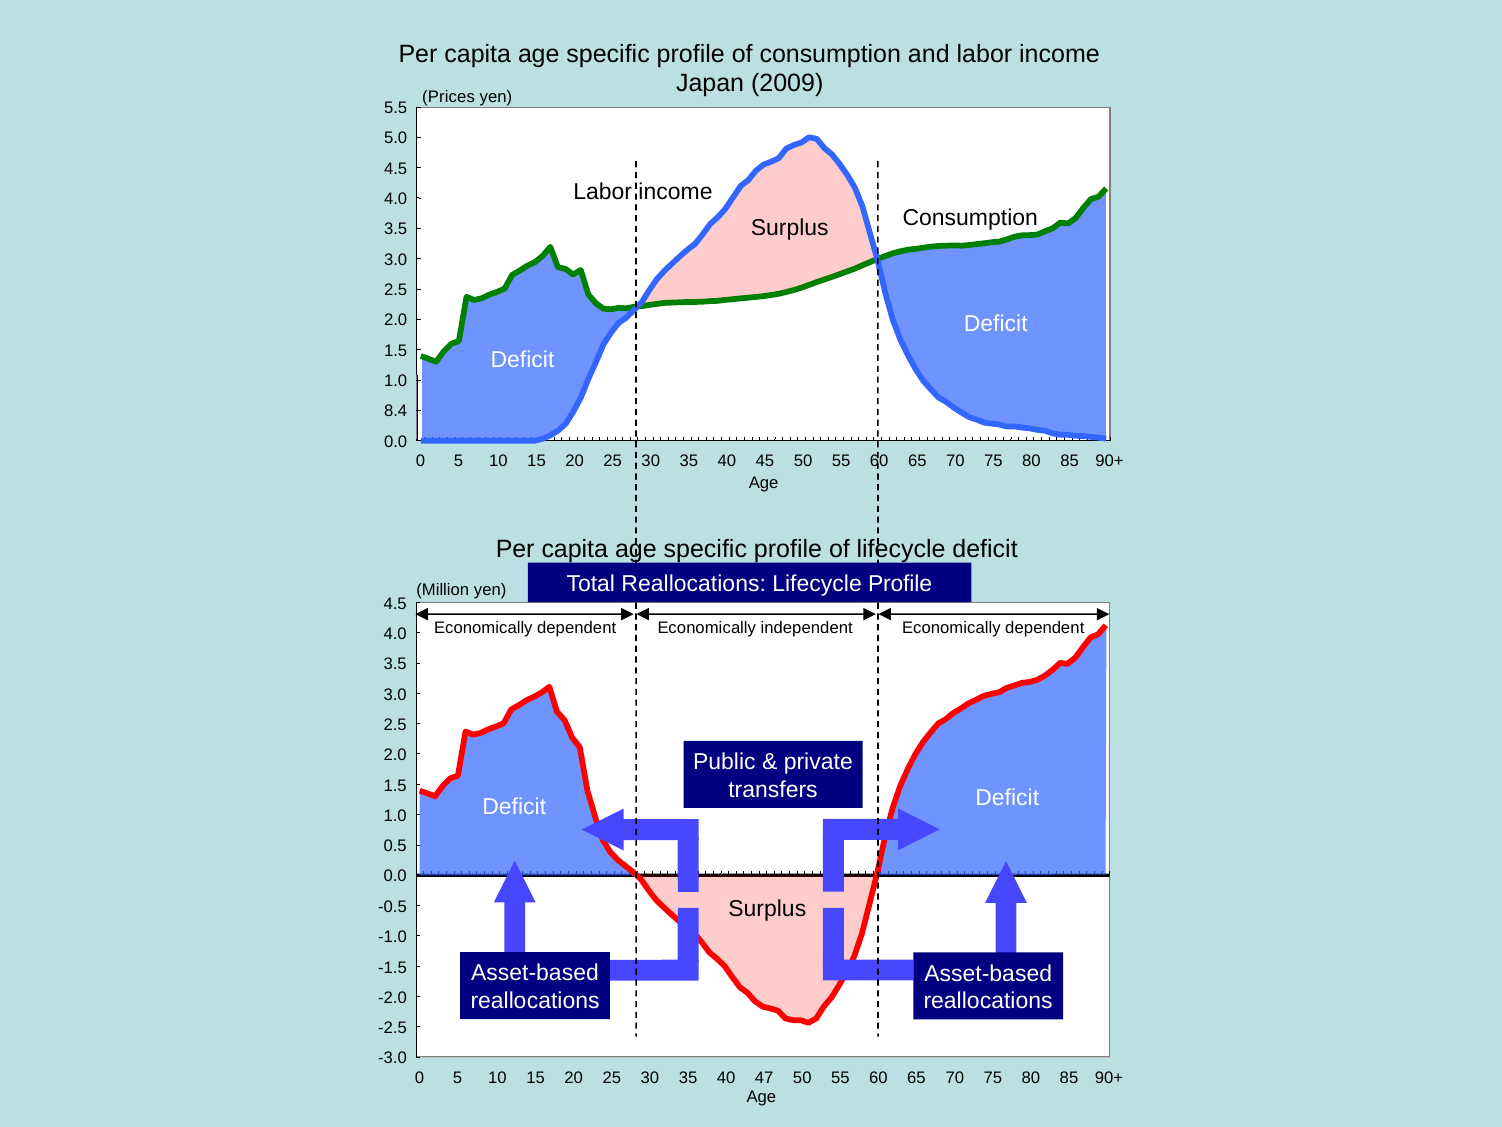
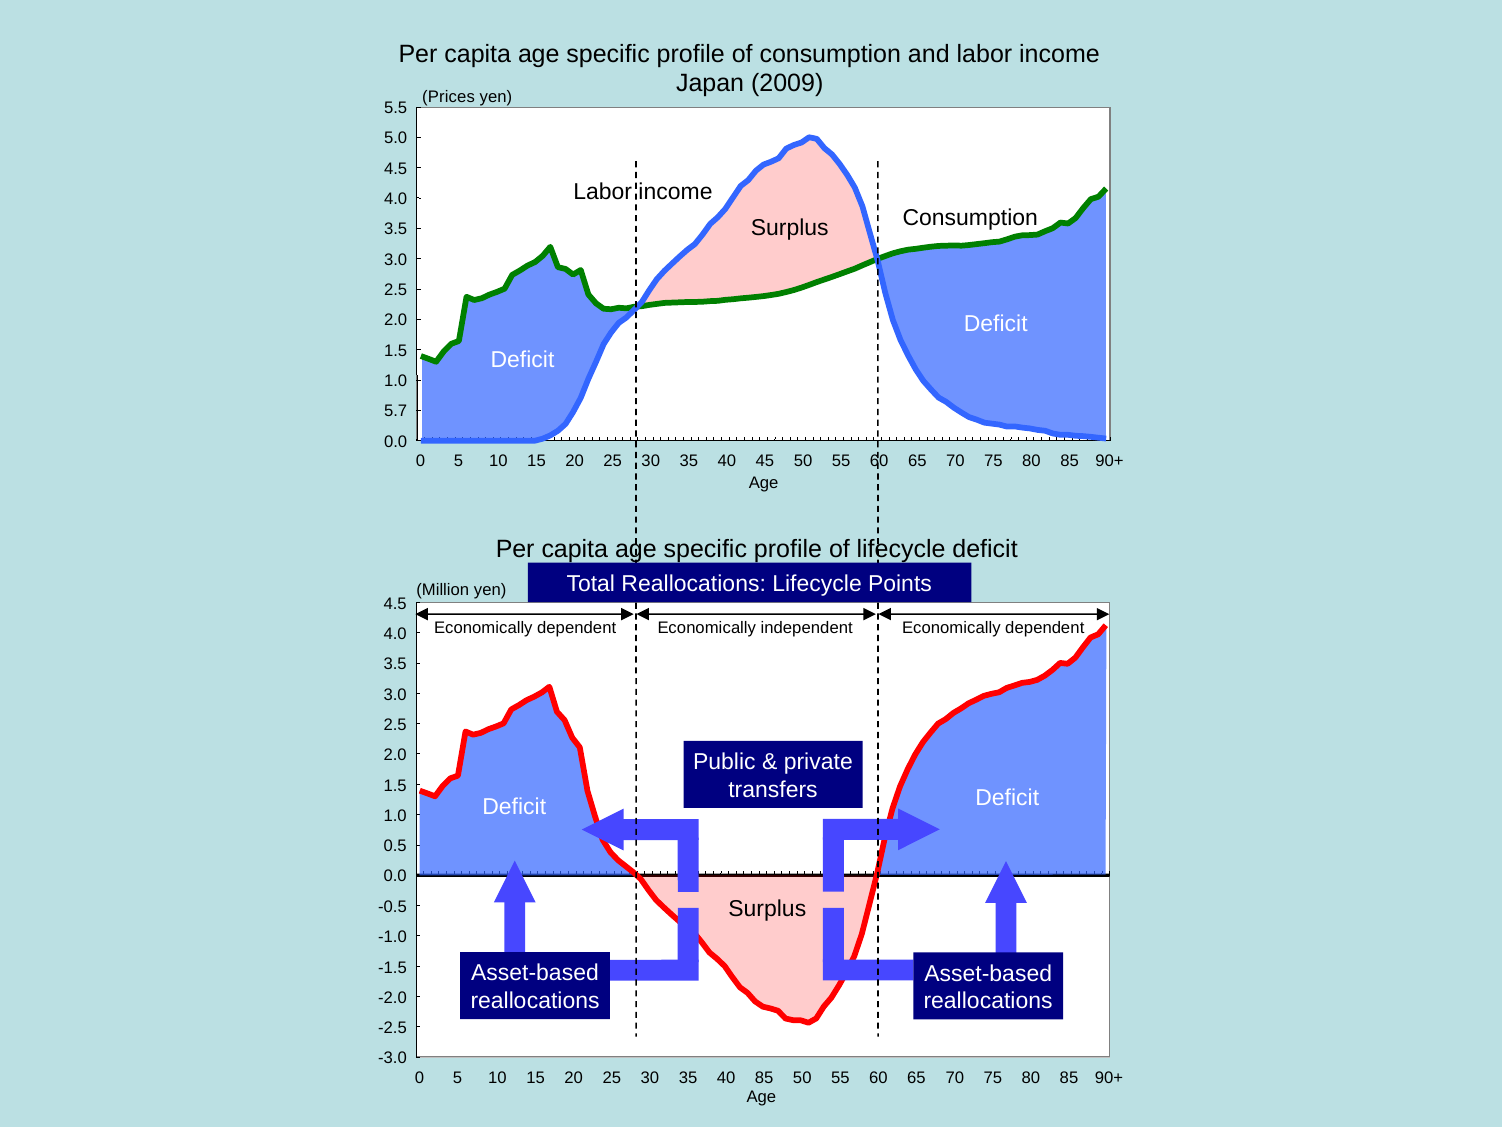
8.4: 8.4 -> 5.7 (396, 411)
Profile: Profile -> Points (900, 584)
40 47: 47 -> 85 (764, 1077)
